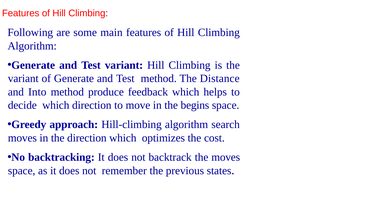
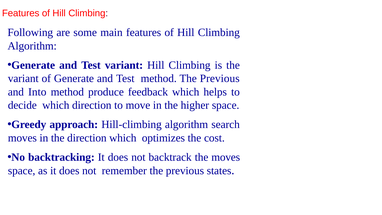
method The Distance: Distance -> Previous (220, 78)
begins: begins -> higher (195, 105)
